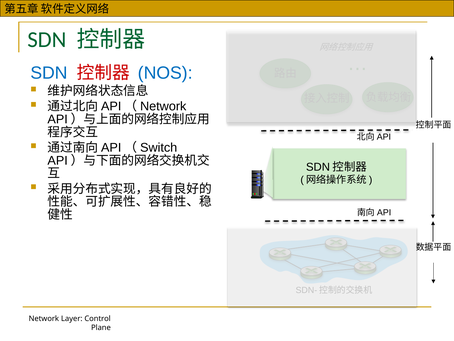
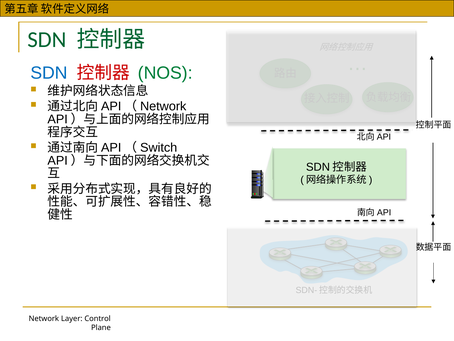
NOS colour: blue -> green (165, 73)
